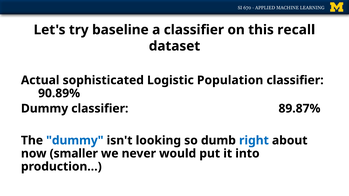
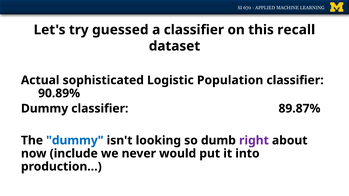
baseline: baseline -> guessed (120, 30)
right colour: blue -> purple (254, 141)
smaller: smaller -> include (74, 154)
